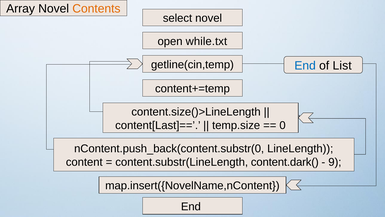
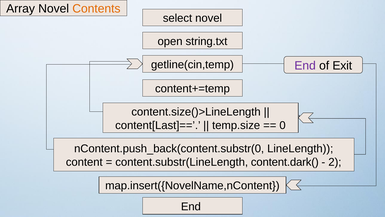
while.txt: while.txt -> string.txt (207, 41)
End colour: blue -> purple (305, 66)
List: List -> Exit (342, 66)
9: 9 -> 2 (335, 162)
